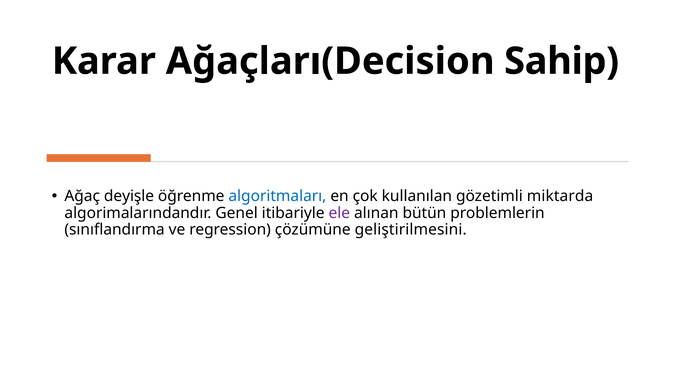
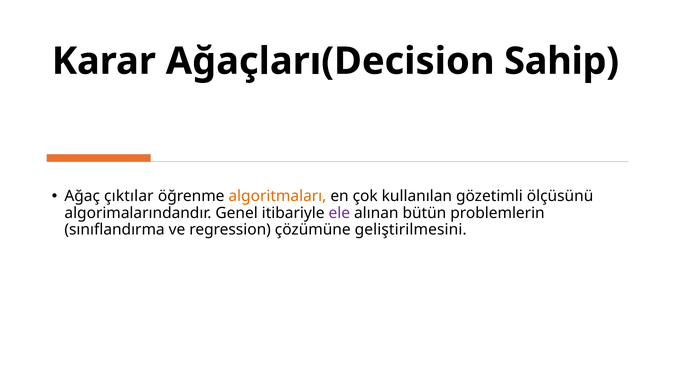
deyişle: deyişle -> çıktılar (129, 196)
algoritmaları colour: blue -> orange (277, 196)
miktarda: miktarda -> ölçüsünü (560, 196)
